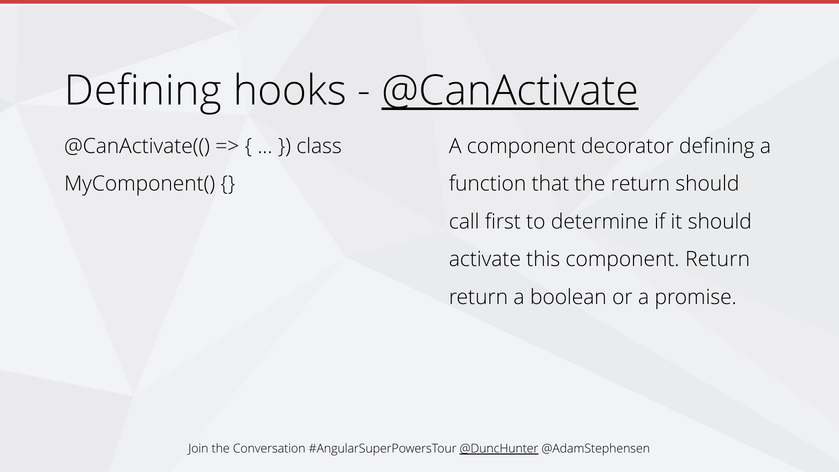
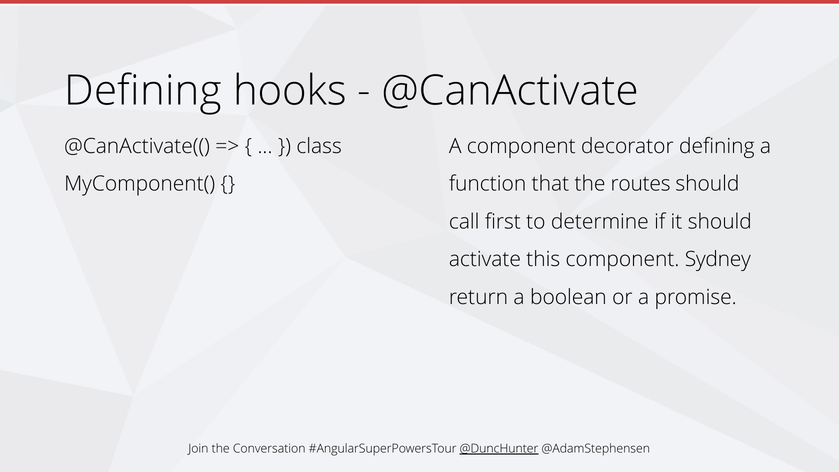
@CanActivate underline: present -> none (510, 91)
the return: return -> routes (641, 184)
component Return: Return -> Sydney (718, 259)
